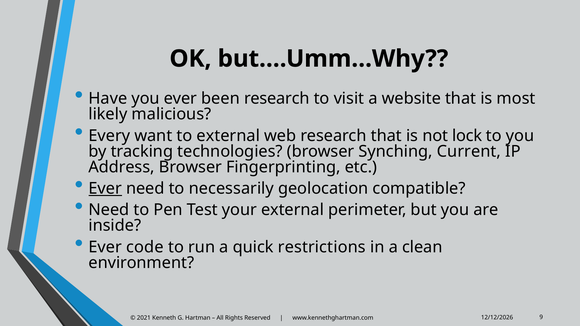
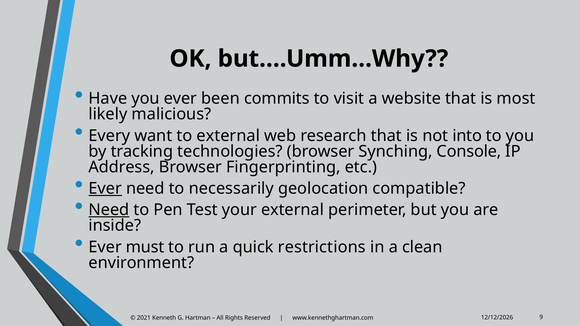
been research: research -> commits (277, 99)
lock: lock -> into (467, 136)
Current: Current -> Console (469, 151)
Need underline: none -> present (109, 210)
code: code -> must (145, 247)
